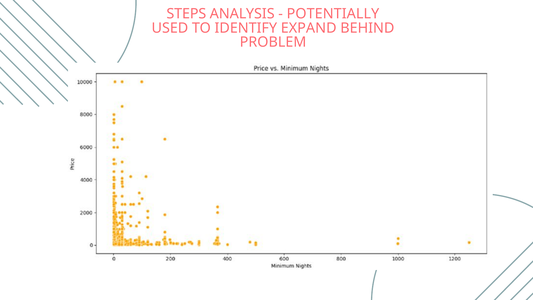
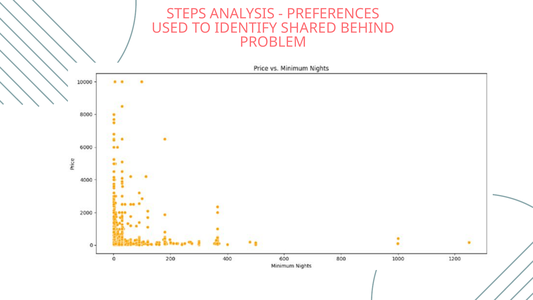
POTENTIALLY: POTENTIALLY -> PREFERENCES (333, 14)
EXPAND: EXPAND -> SHARED (309, 28)
